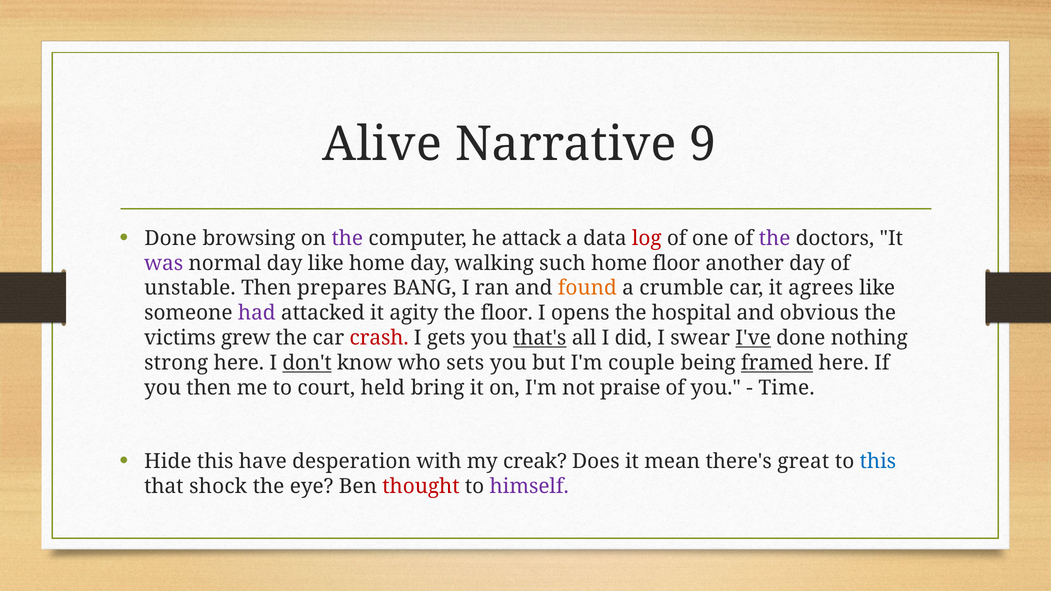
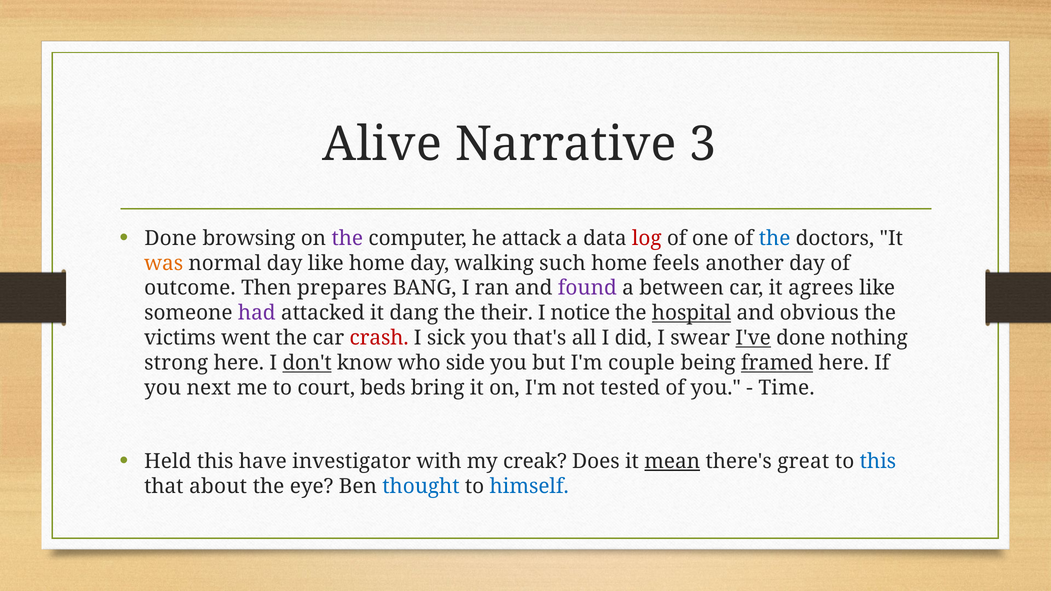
9: 9 -> 3 (703, 144)
the colour: purple -> blue (775, 238)
was colour: purple -> orange (164, 263)
home floor: floor -> feels (676, 263)
unstable: unstable -> outcome (190, 288)
found colour: orange -> purple (587, 288)
crumble: crumble -> between (682, 288)
agity: agity -> dang (414, 313)
the floor: floor -> their (507, 313)
opens: opens -> notice (580, 313)
hospital underline: none -> present (692, 313)
grew: grew -> went (246, 338)
gets: gets -> sick (446, 338)
that's underline: present -> none (540, 338)
sets: sets -> side (465, 363)
you then: then -> next (209, 388)
held: held -> beds (383, 388)
praise: praise -> tested (630, 388)
Hide: Hide -> Held (168, 462)
desperation: desperation -> investigator (352, 462)
mean underline: none -> present (672, 462)
shock: shock -> about (218, 487)
thought colour: red -> blue (421, 487)
himself colour: purple -> blue (529, 487)
